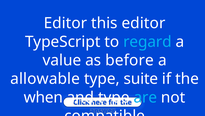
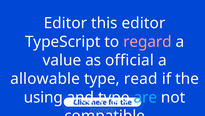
regard colour: light blue -> pink (147, 42)
before: before -> official (130, 60)
suite: suite -> read (141, 78)
when: when -> using (43, 97)
